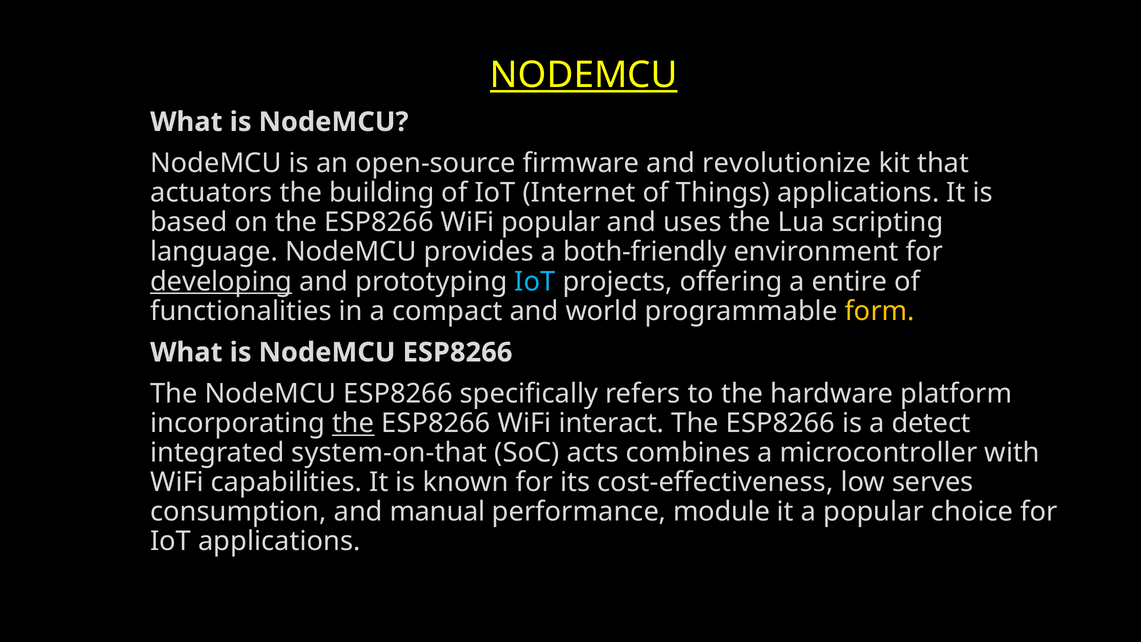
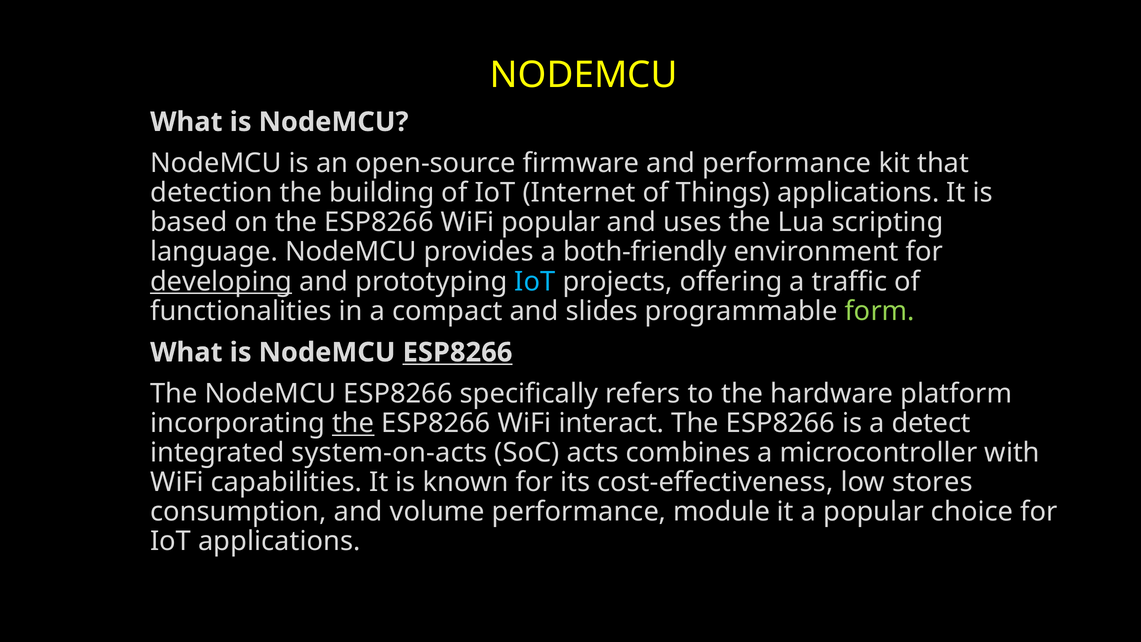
NODEMCU underline: present -> none (584, 75)
and revolutionize: revolutionize -> performance (787, 163)
actuators: actuators -> detection (211, 193)
entire: entire -> traffic (850, 281)
world: world -> slides (602, 311)
form colour: yellow -> light green (880, 311)
ESP8266 underline: none -> present (458, 352)
system-on-that: system-on-that -> system-on-acts (389, 453)
serves: serves -> stores (932, 482)
manual: manual -> volume (437, 512)
